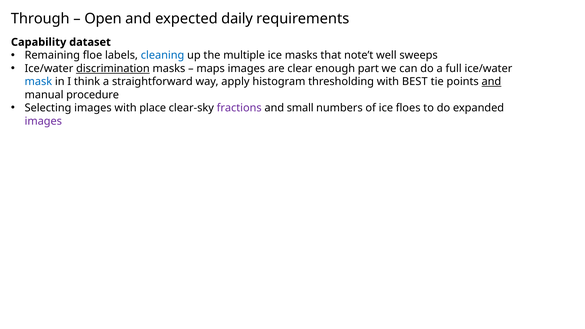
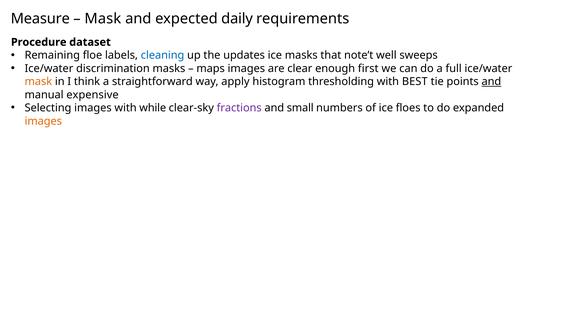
Through: Through -> Measure (40, 19)
Open: Open -> Mask (103, 19)
Capability: Capability -> Procedure (39, 42)
multiple: multiple -> updates (244, 55)
discrimination underline: present -> none (113, 68)
part: part -> first (368, 68)
mask colour: blue -> orange (38, 82)
procedure: procedure -> expensive (93, 95)
place: place -> while (153, 108)
images colour: purple -> orange (43, 121)
